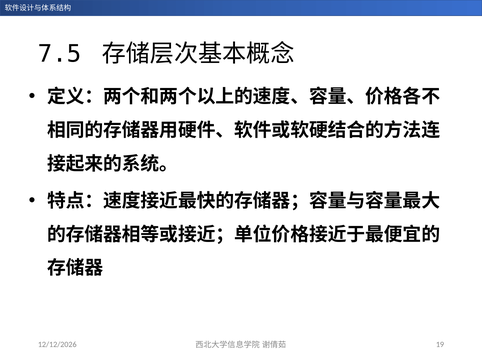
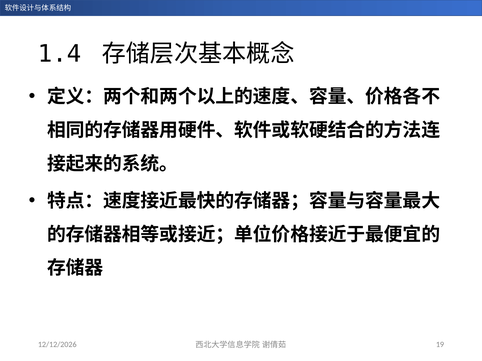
7.5: 7.5 -> 1.4 (60, 54)
